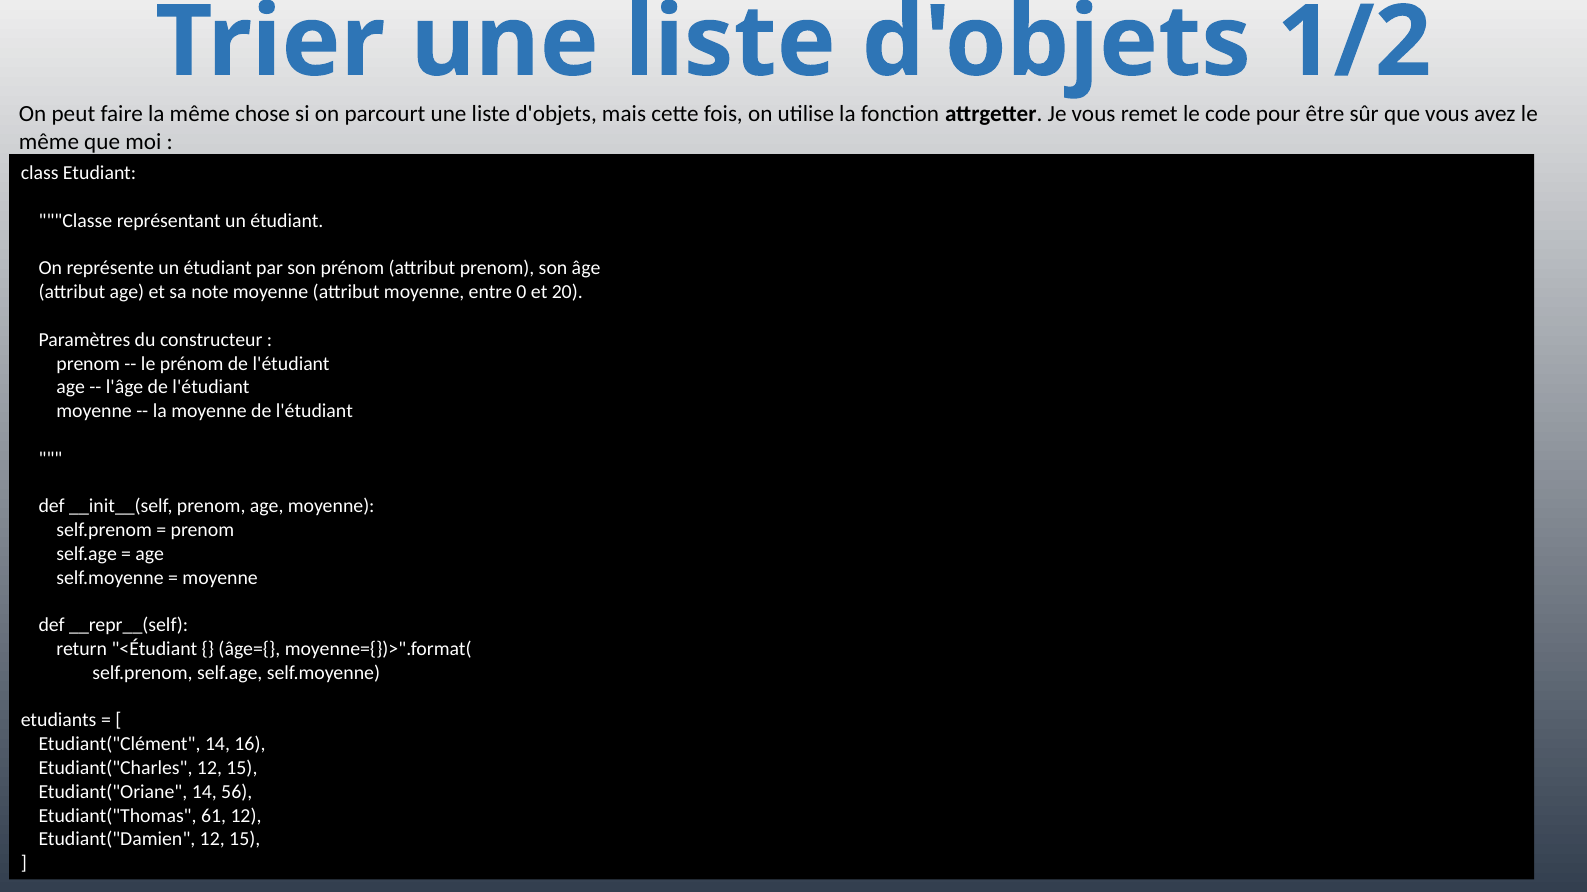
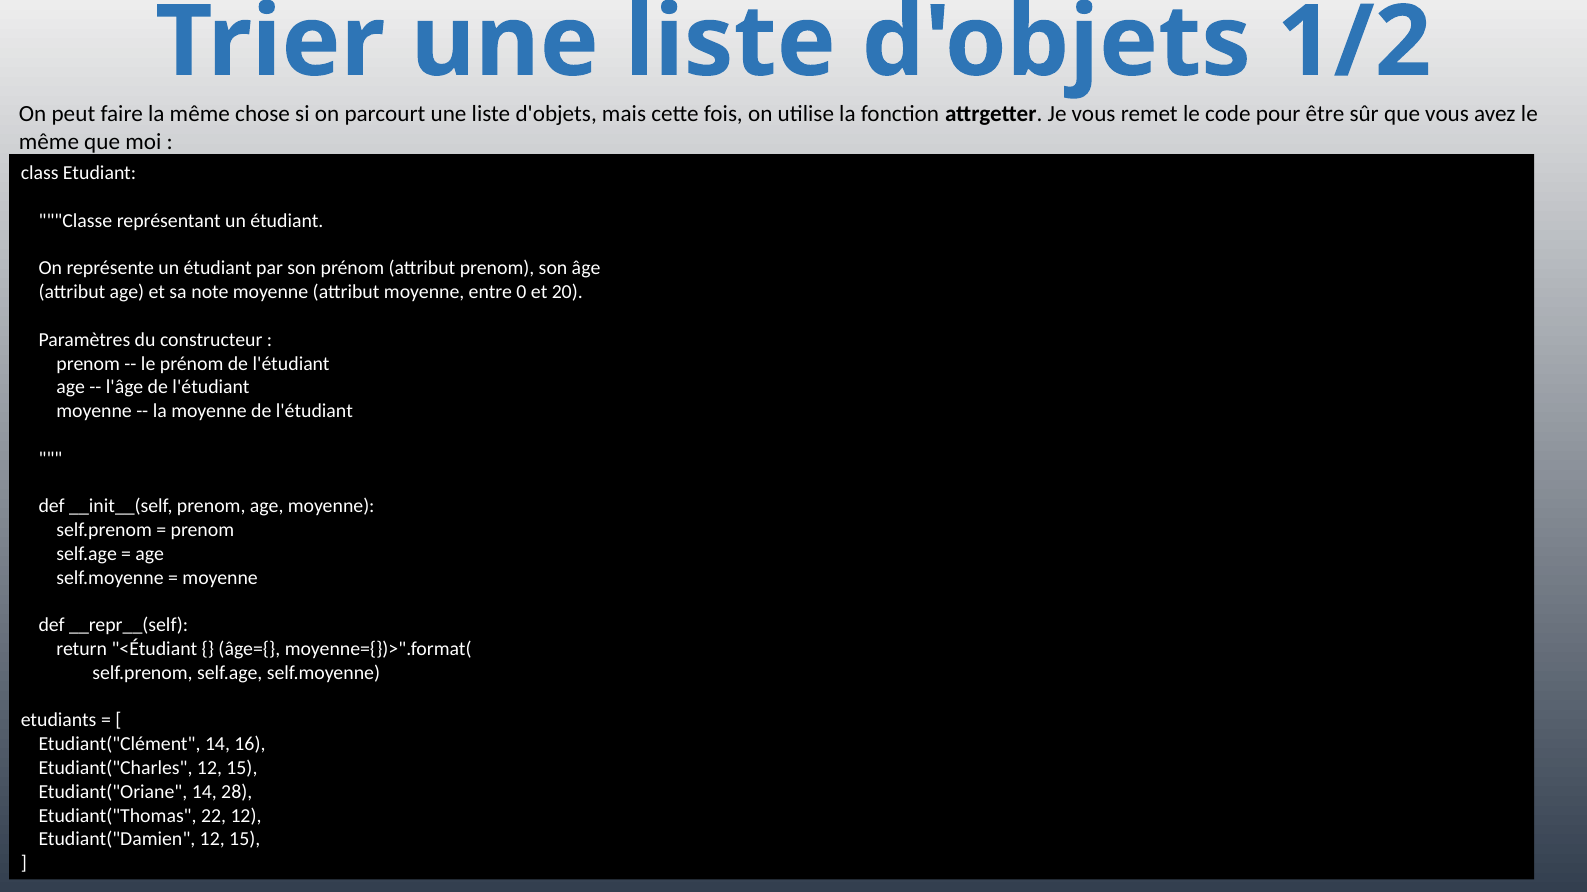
56: 56 -> 28 (237, 792)
61: 61 -> 22 (214, 816)
